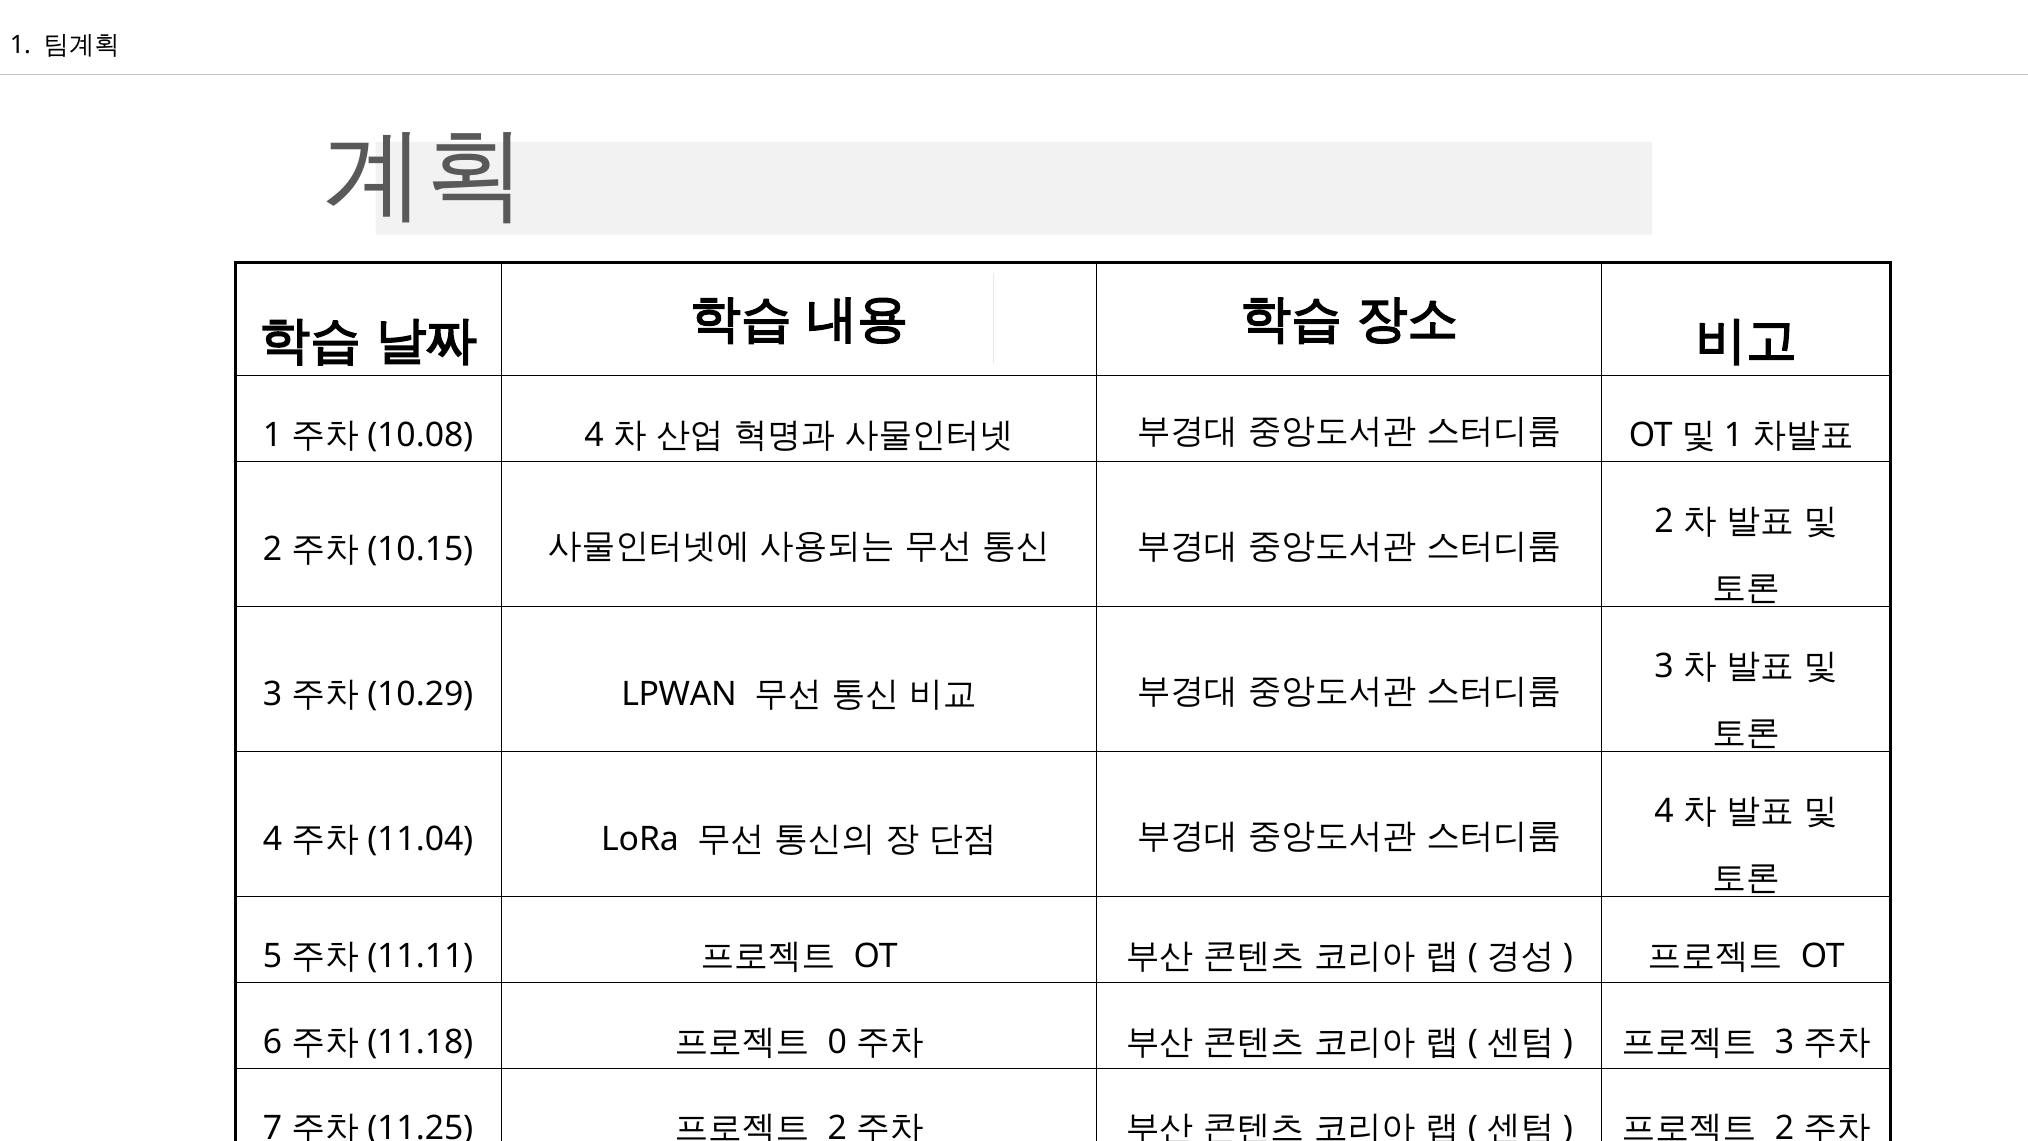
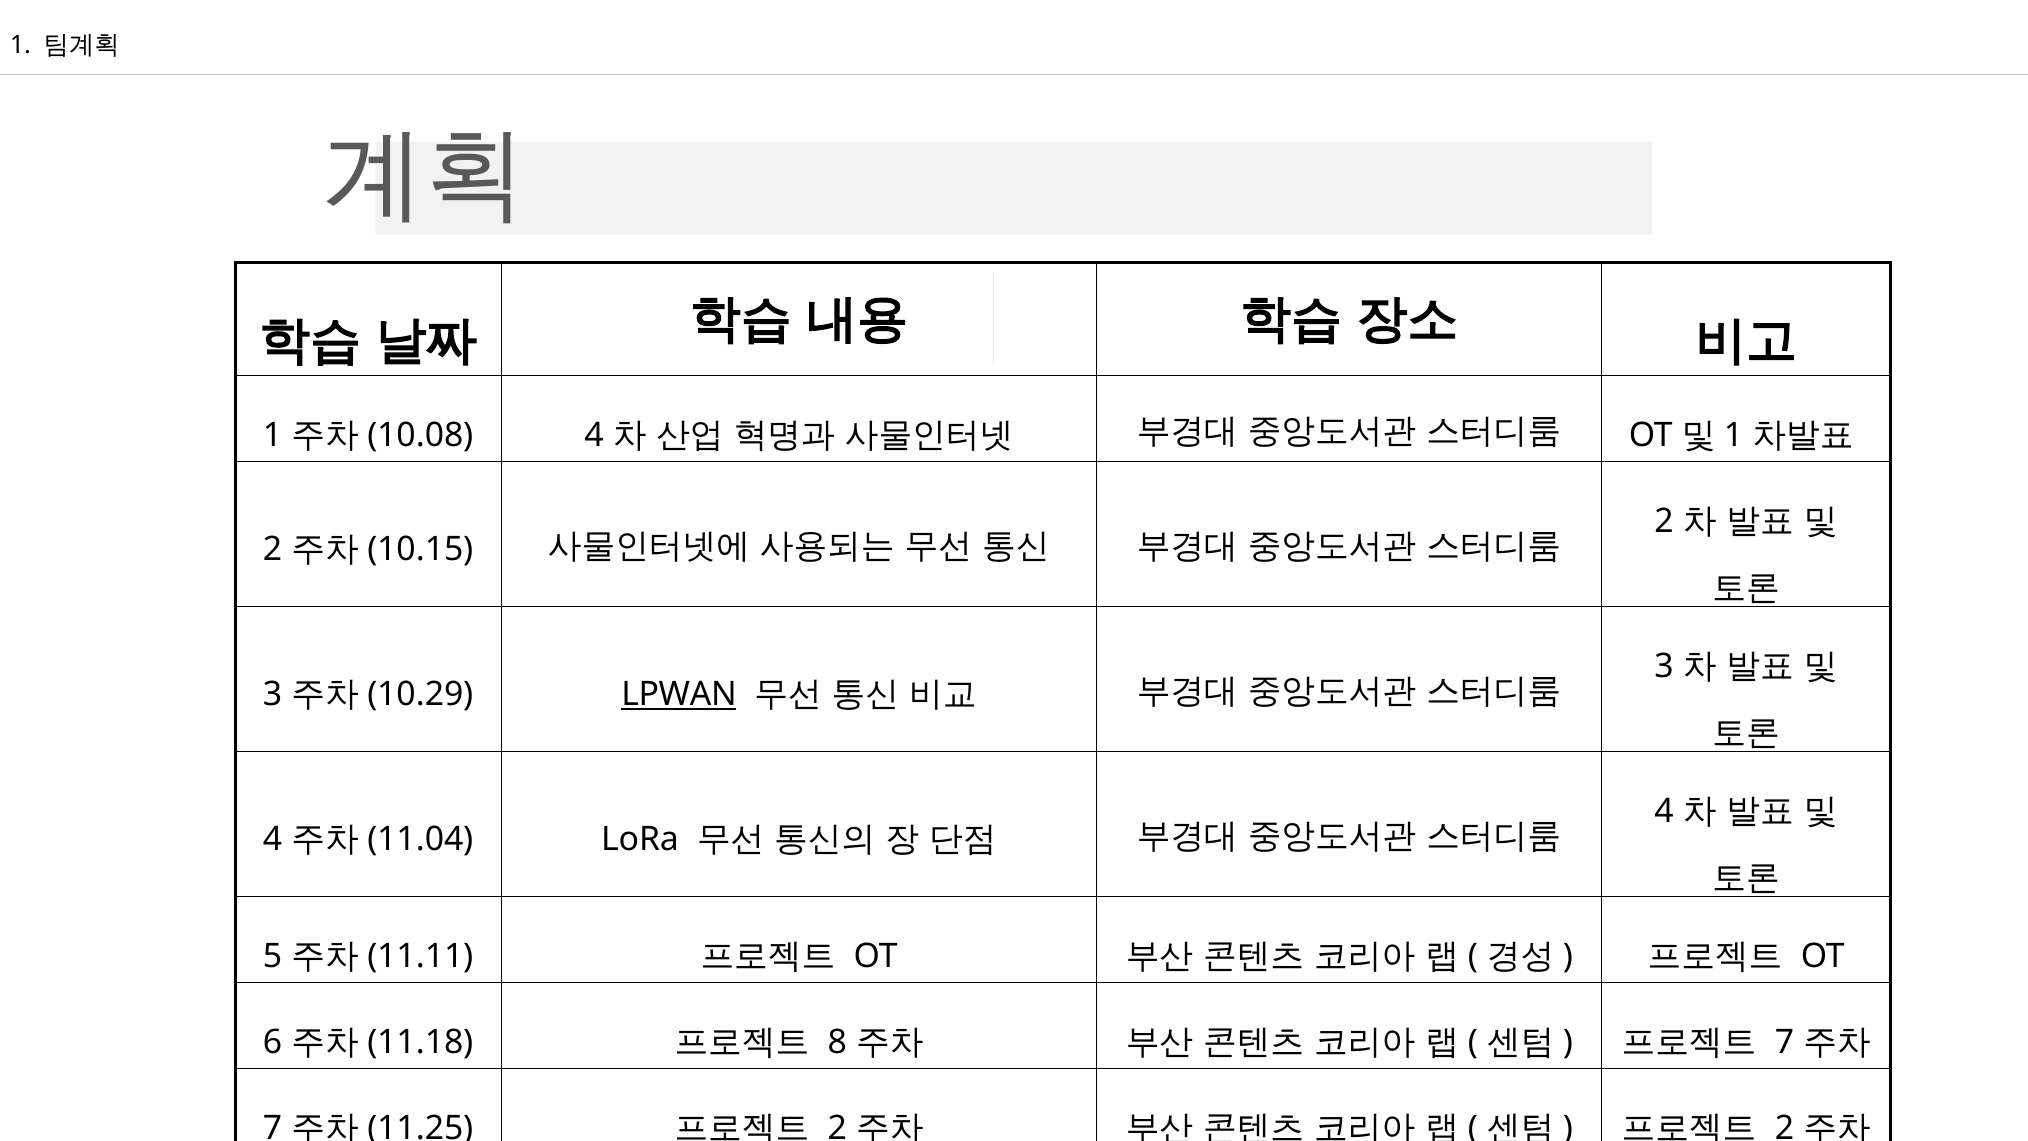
LPWAN underline: none -> present (679, 694)
0: 0 -> 8 (837, 1042)
3: 3 -> 7 (1784, 1042)
